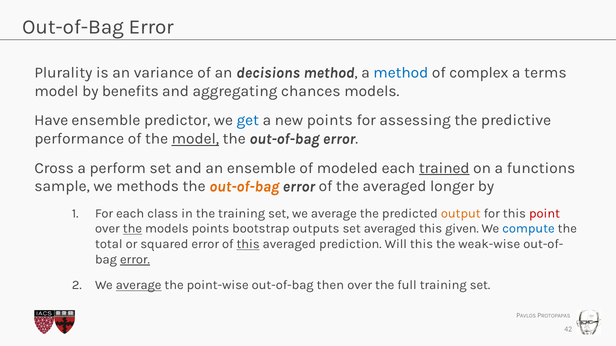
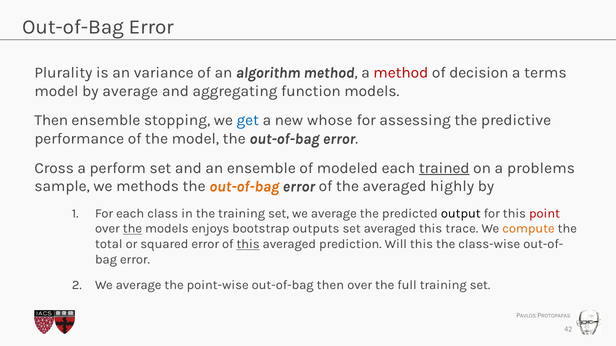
decisions: decisions -> algorithm (268, 73)
method colour: blue -> red (401, 73)
complex: complex -> decision (479, 73)
by benefits: benefits -> average (130, 91)
chances: chances -> function (311, 91)
Have: Have -> Then (51, 120)
predictor: predictor -> stopping (177, 120)
new points: points -> whose (330, 120)
model underline: present -> none (195, 139)
functions: functions -> problems (541, 168)
longer: longer -> highly (452, 187)
output colour: orange -> black (461, 214)
models points: points -> enjoys (211, 229)
given: given -> trace (462, 229)
compute colour: blue -> orange (528, 229)
weak-wise: weak-wise -> class-wise (489, 244)
error underline: present -> none (135, 260)
average underline: present -> none (139, 286)
